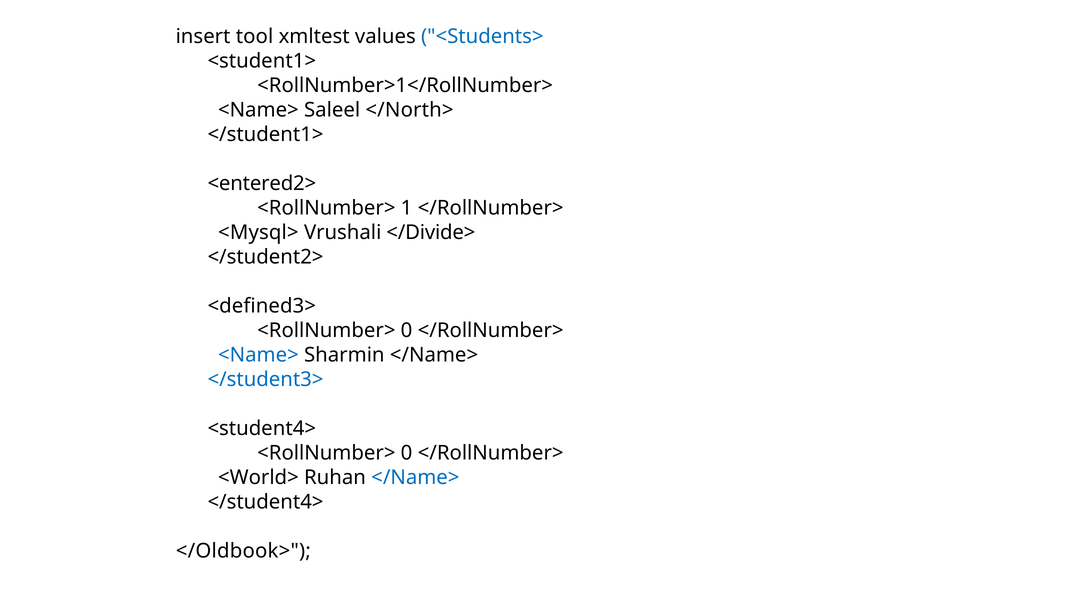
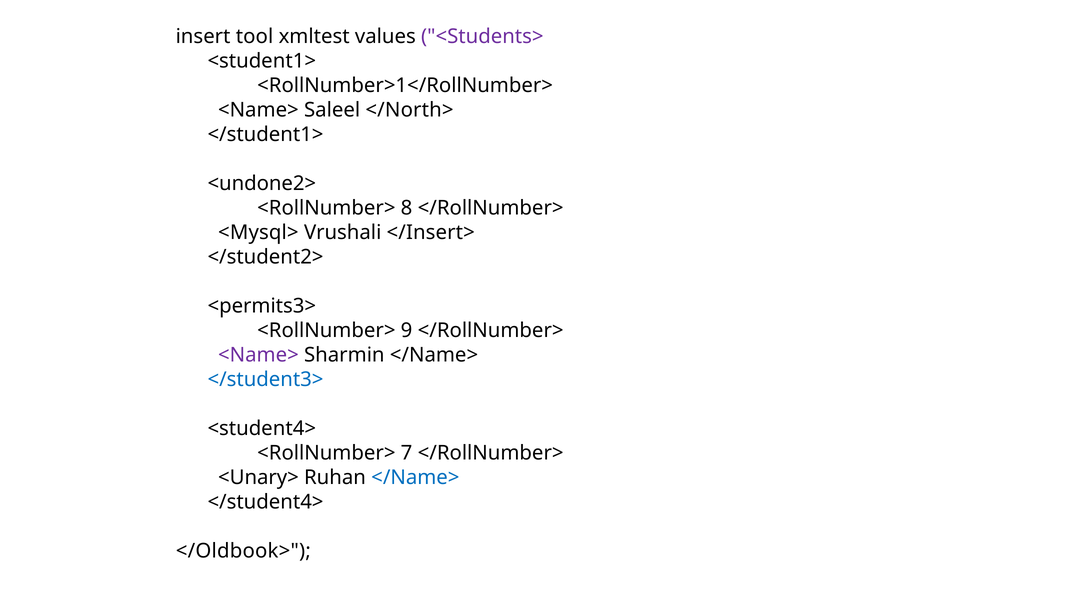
<Students> colour: blue -> purple (482, 37)
<entered2>: <entered2> -> <undone2> (262, 183)
1: 1 -> 8 (407, 208)
</Divide>: </Divide> -> </Insert> (431, 232)
<defined3>: <defined3> -> <permits3> (262, 306)
0: 0 -> 9 (407, 330)
<Name> colour: blue -> purple (258, 355)
0: 0 -> 7 (407, 453)
<World>: <World> -> <Unary> (258, 477)
